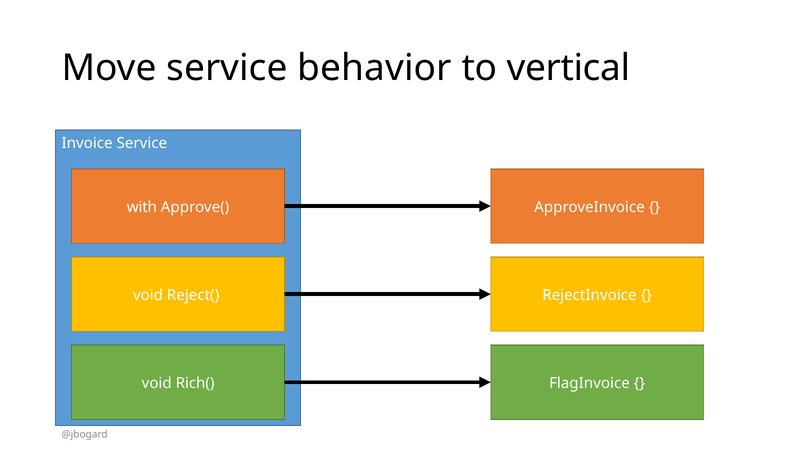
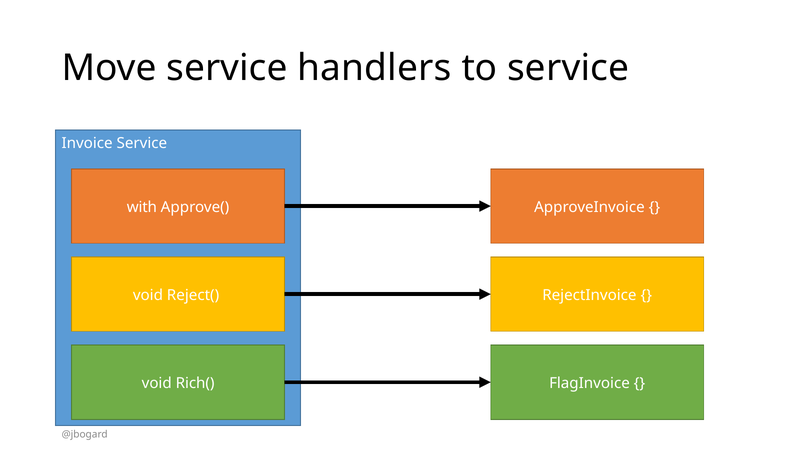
behavior: behavior -> handlers (374, 68)
to vertical: vertical -> service (568, 68)
